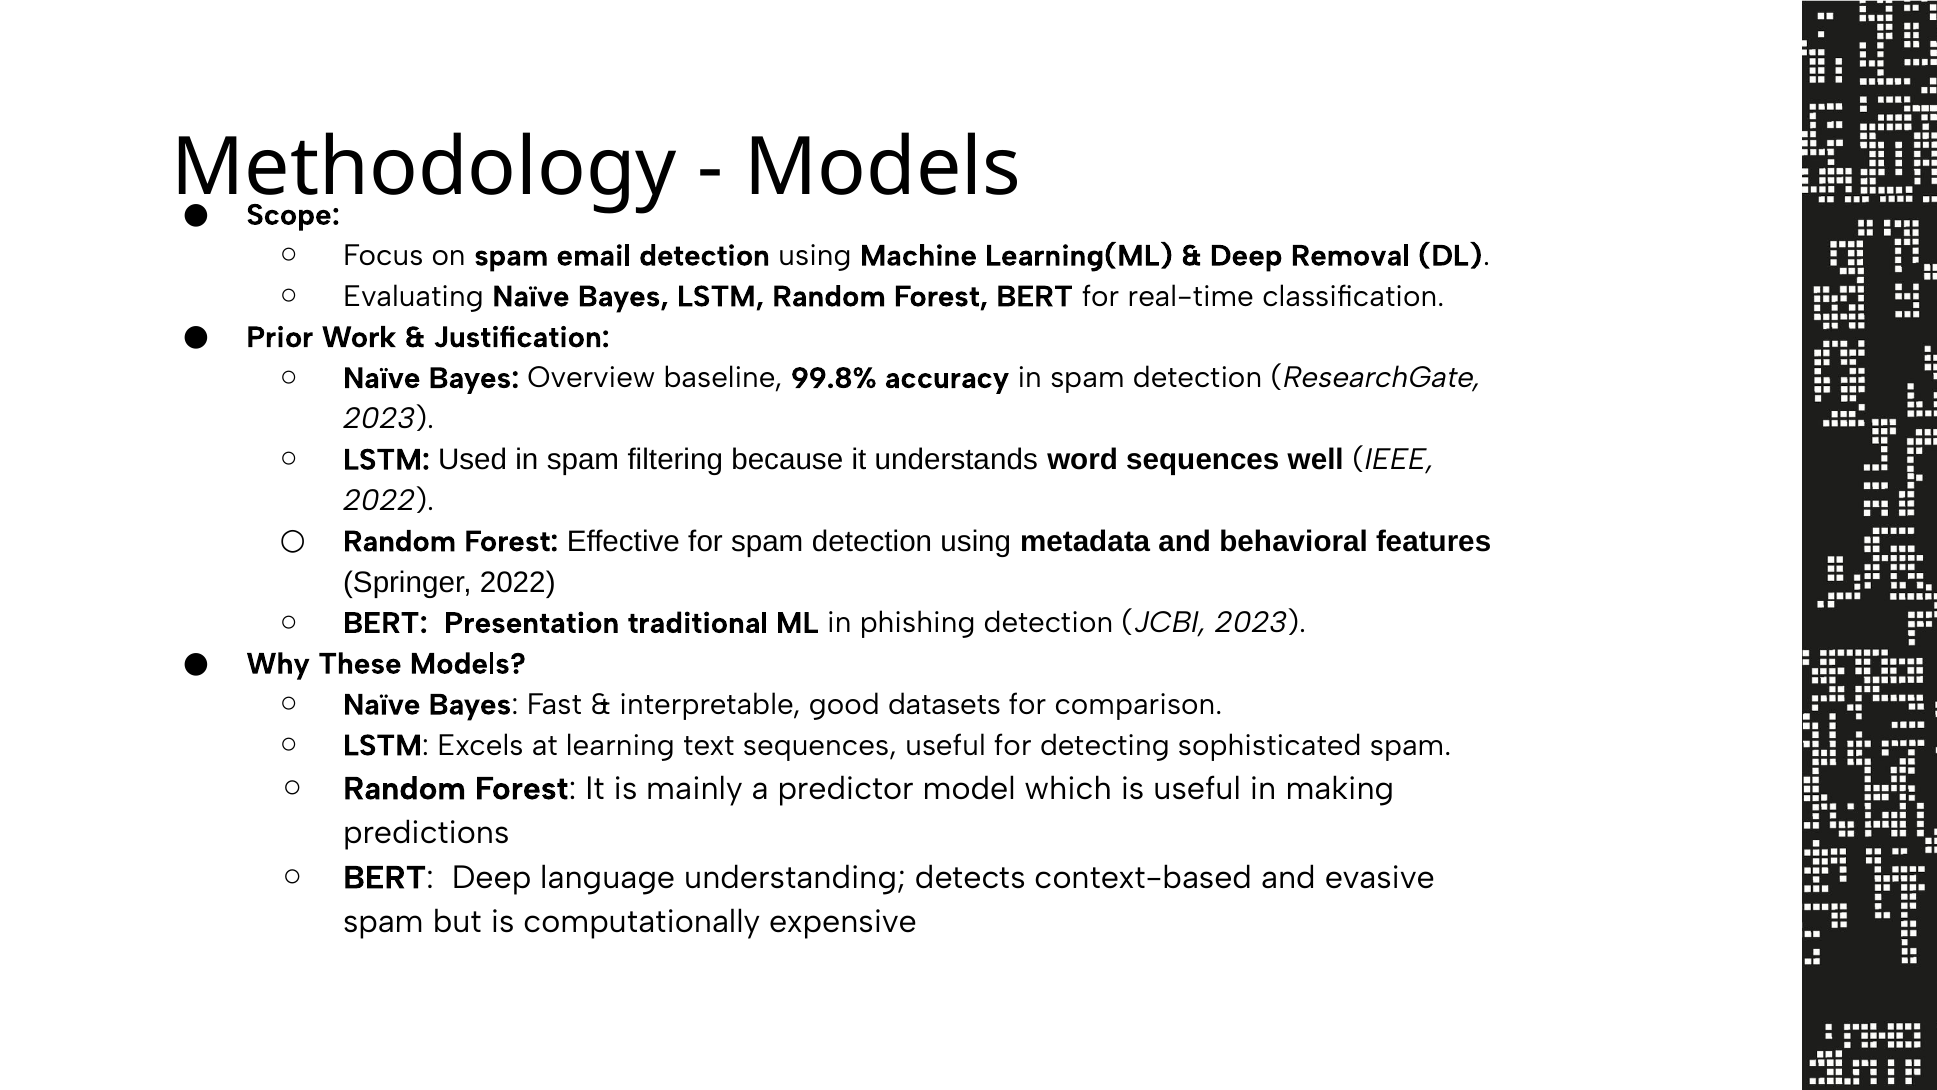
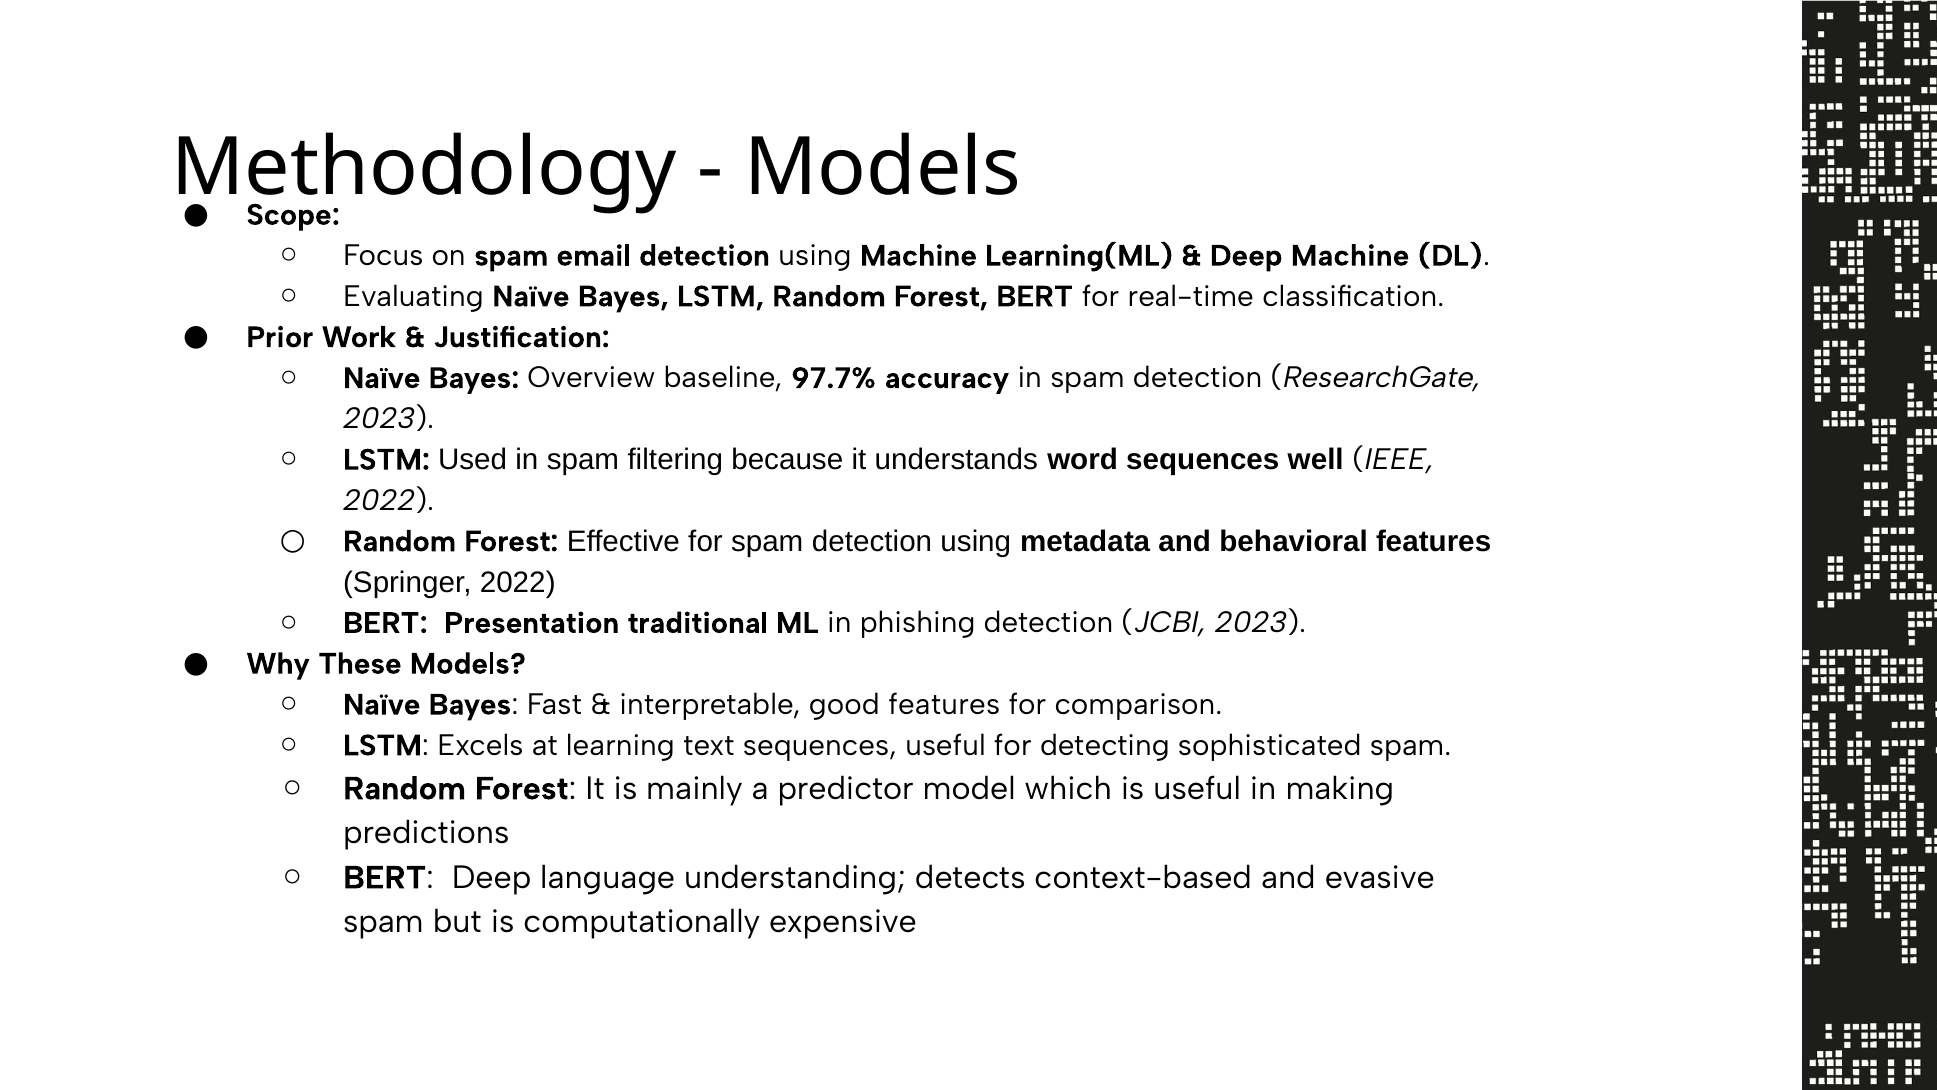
Deep Removal: Removal -> Machine (1350, 256)
99.8%: 99.8% -> 97.7% (834, 378)
good datasets: datasets -> features (944, 704)
